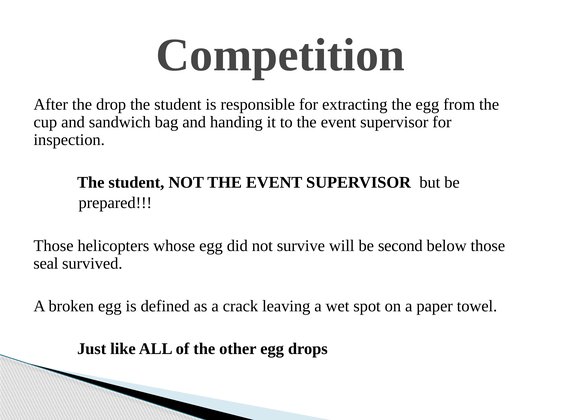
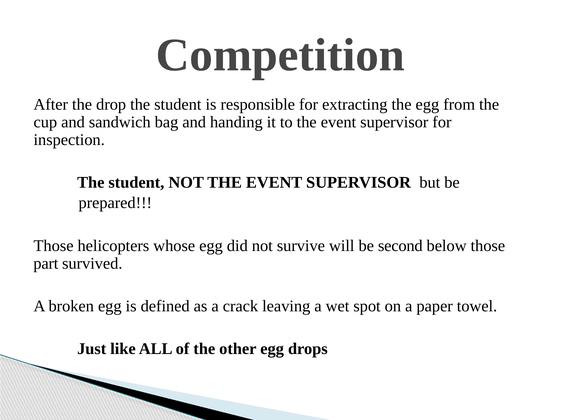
seal: seal -> part (46, 264)
